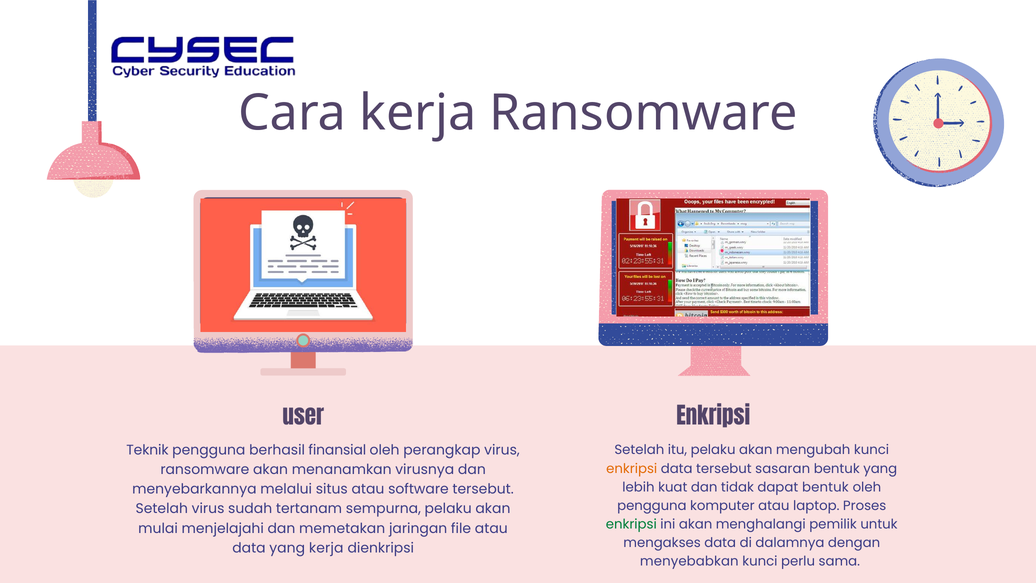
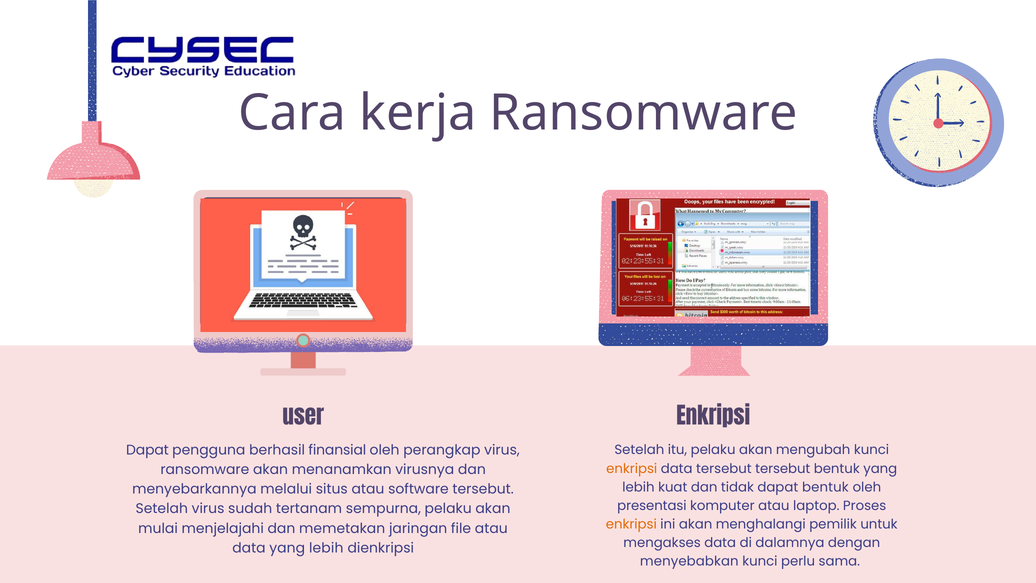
Teknik: Teknik -> Dapat (147, 450)
tersebut sasaran: sasaran -> tersebut (783, 468)
pengguna: pengguna -> presentasi (652, 506)
enkripsi colour: green -> orange (631, 524)
data yang kerja: kerja -> lebih (326, 548)
